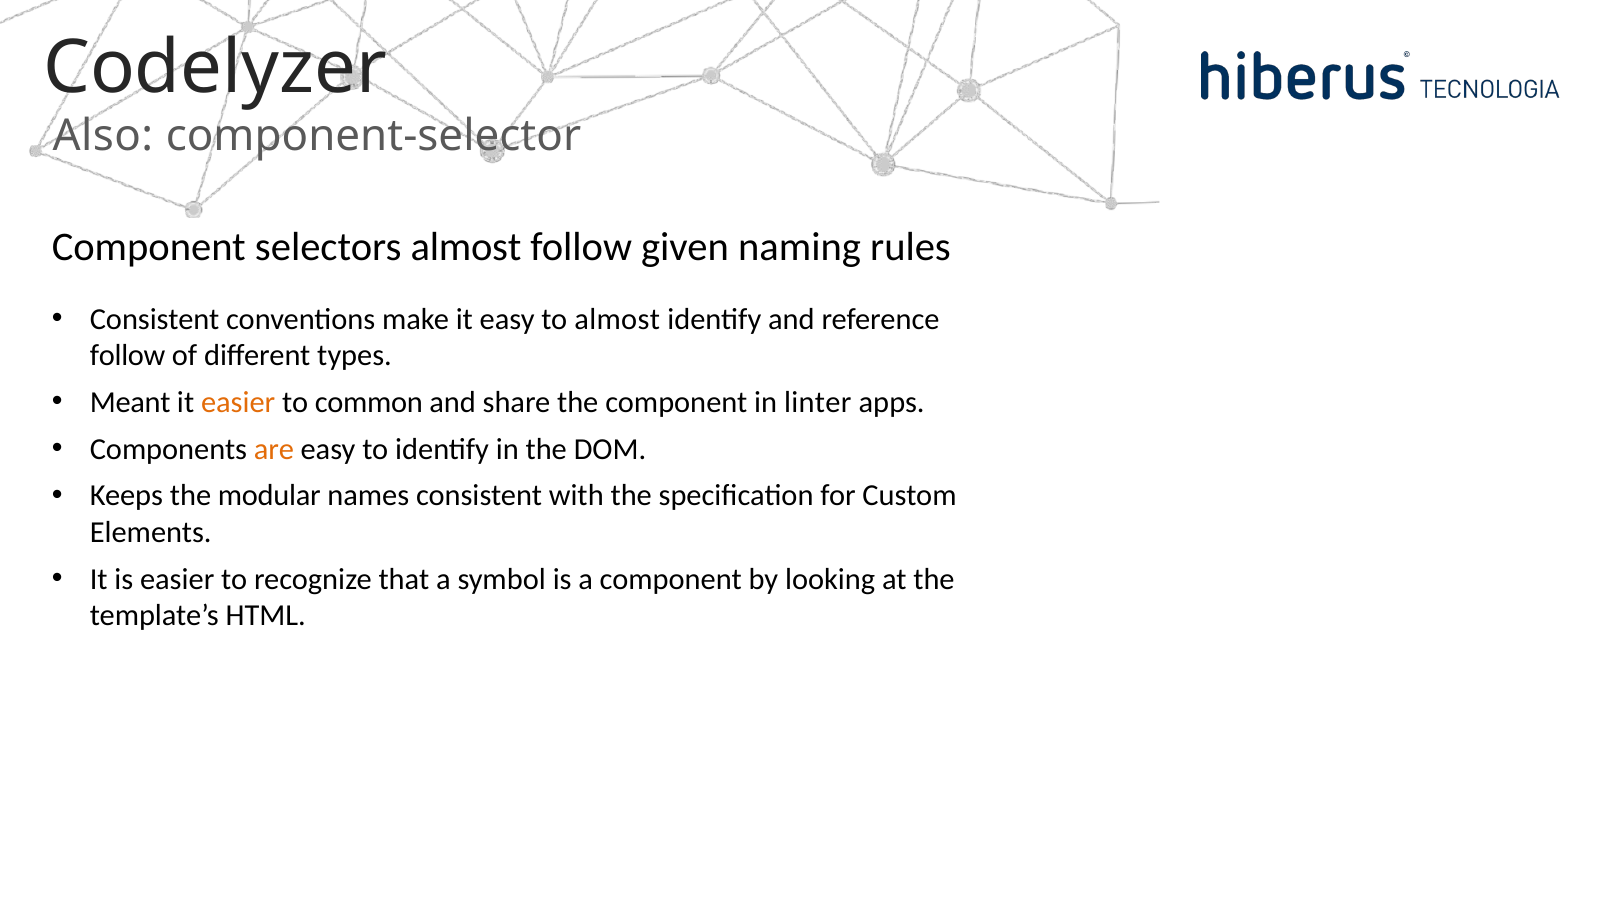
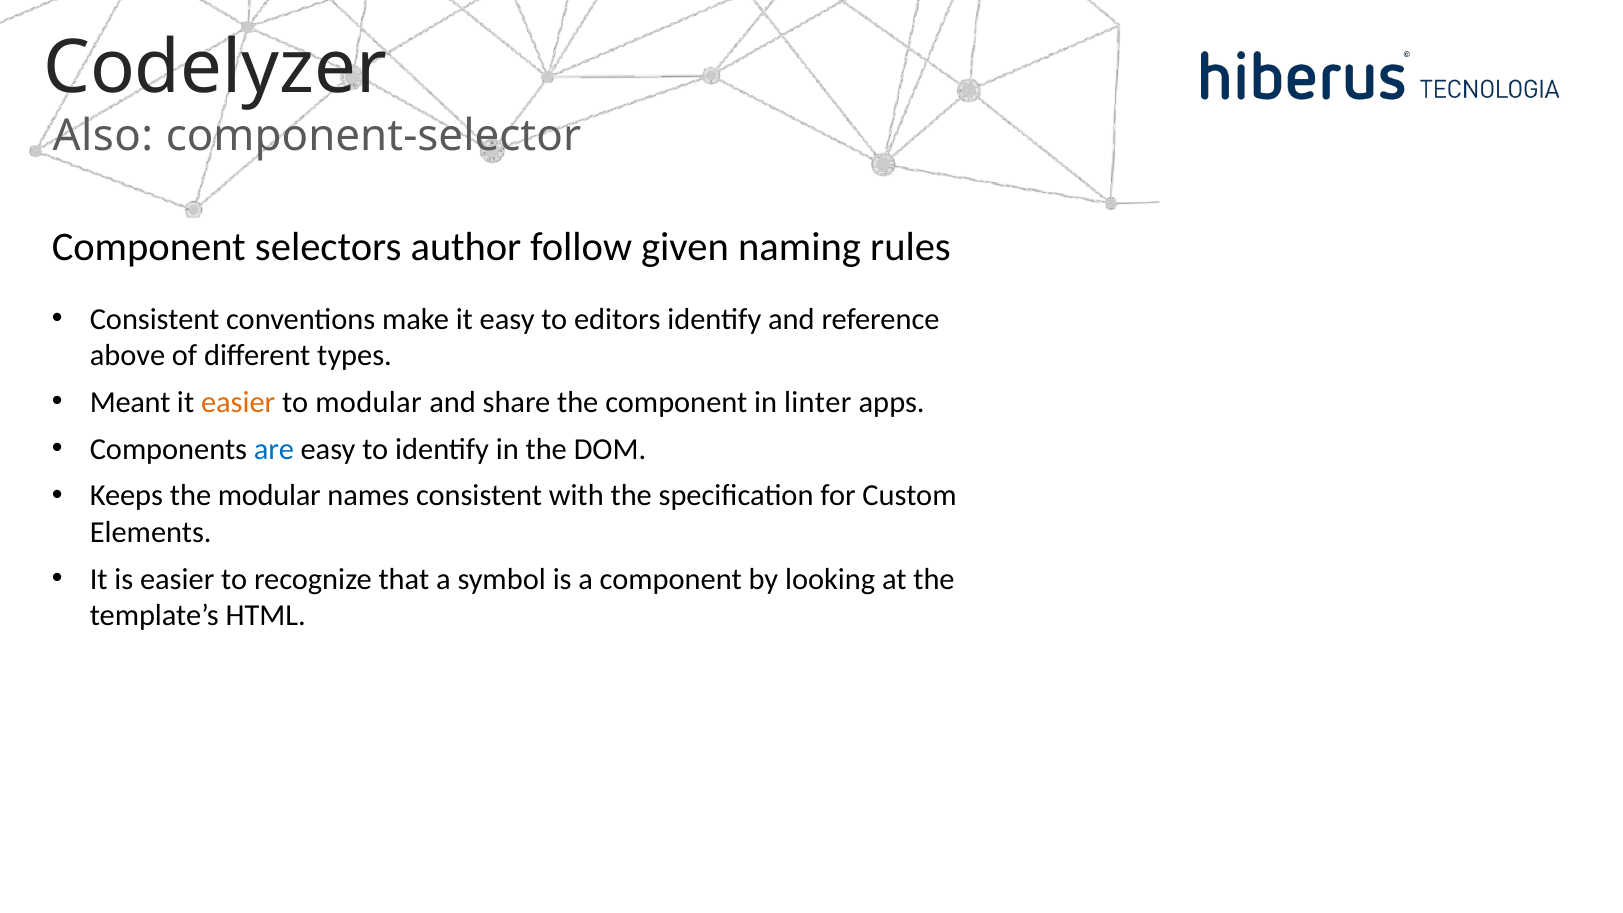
selectors almost: almost -> author (466, 247)
to almost: almost -> editors (617, 319)
follow: follow -> above (127, 356)
to common: common -> modular (368, 403)
are colour: orange -> blue (274, 449)
